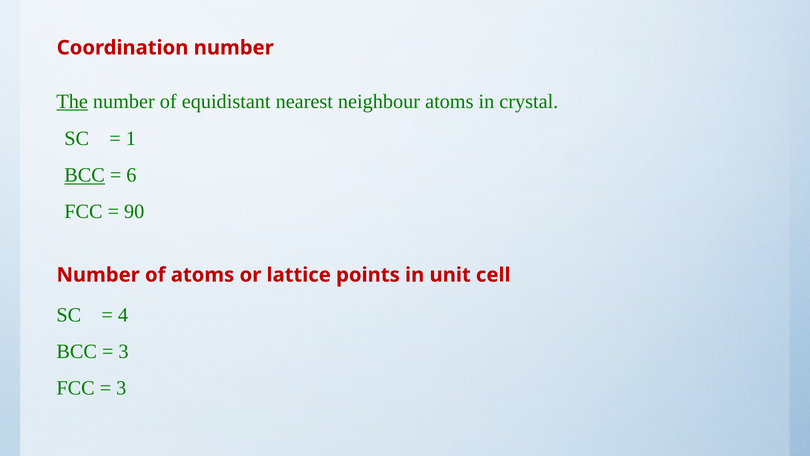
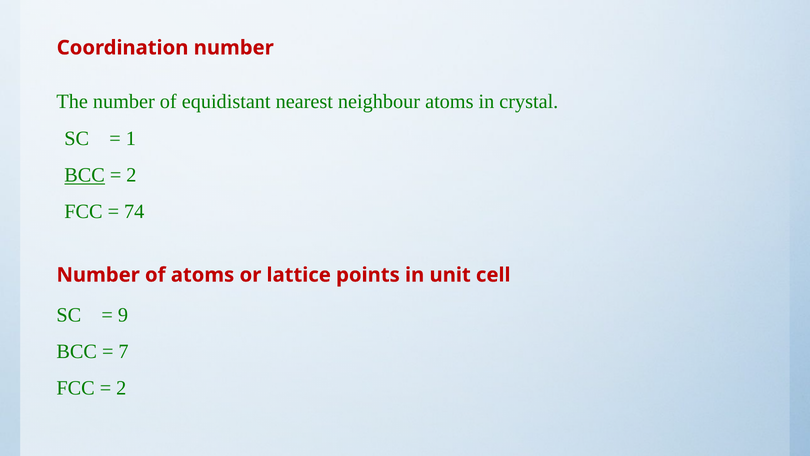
The underline: present -> none (72, 101)
6: 6 -> 2 (131, 175)
90: 90 -> 74 (134, 212)
4: 4 -> 9 (123, 315)
3: 3 -> 7 (124, 351)
3: 3 -> 2 (121, 388)
